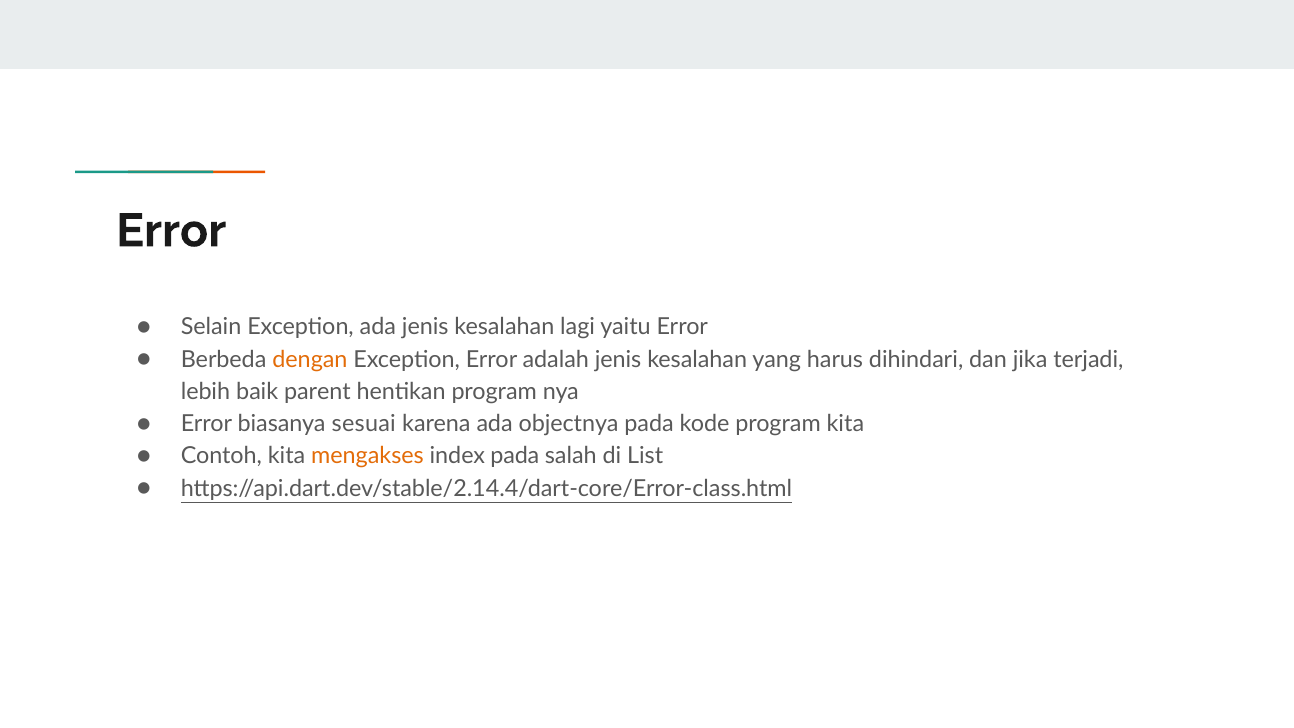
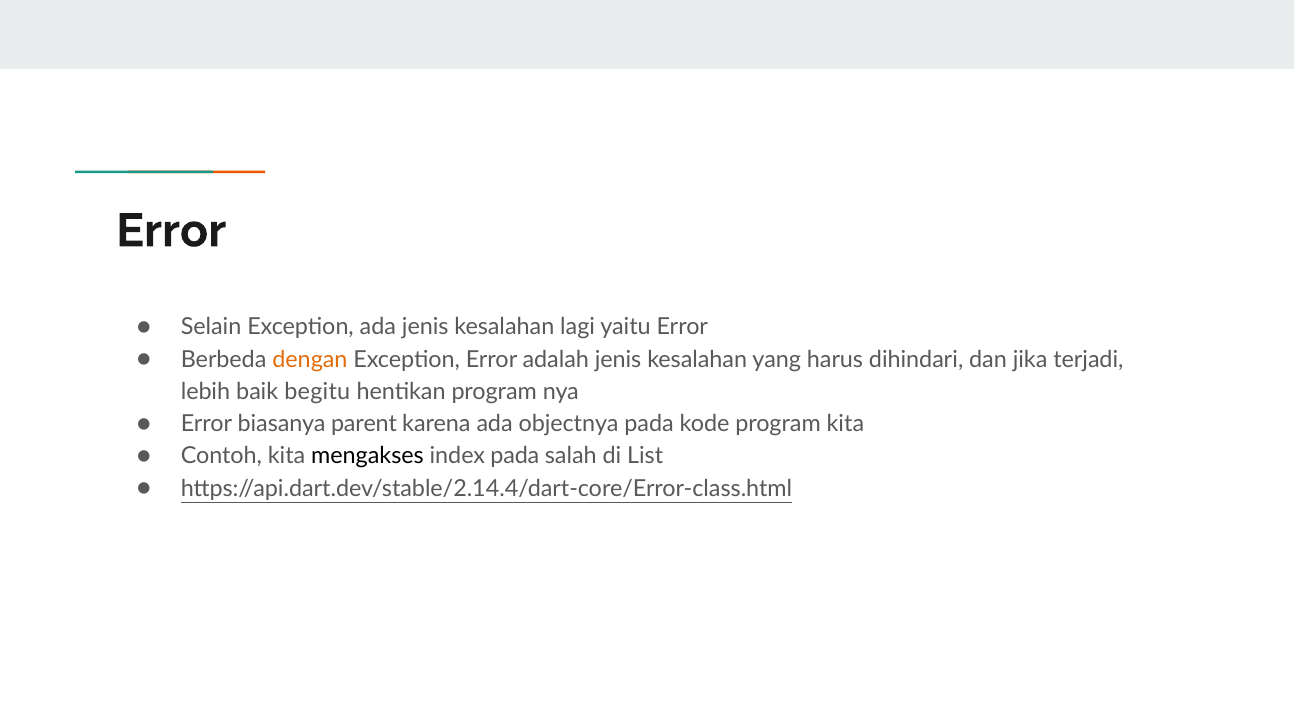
parent: parent -> begitu (317, 391)
sesuai: sesuai -> parent (364, 424)
mengakses colour: orange -> black (368, 456)
